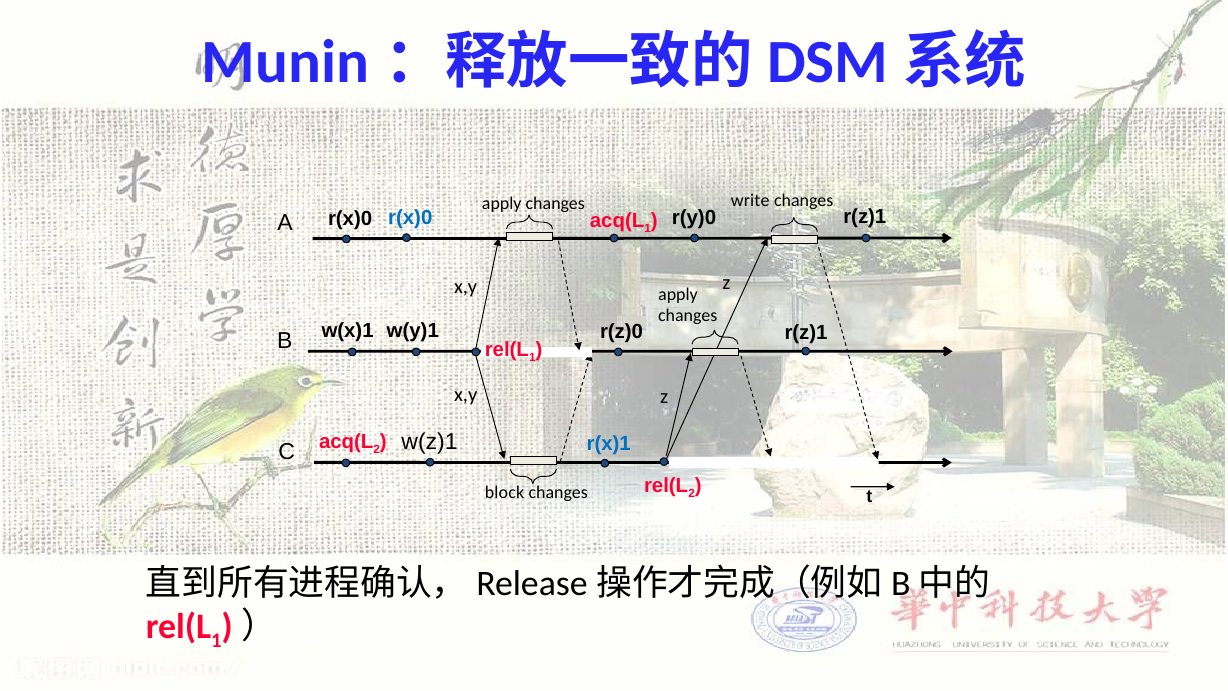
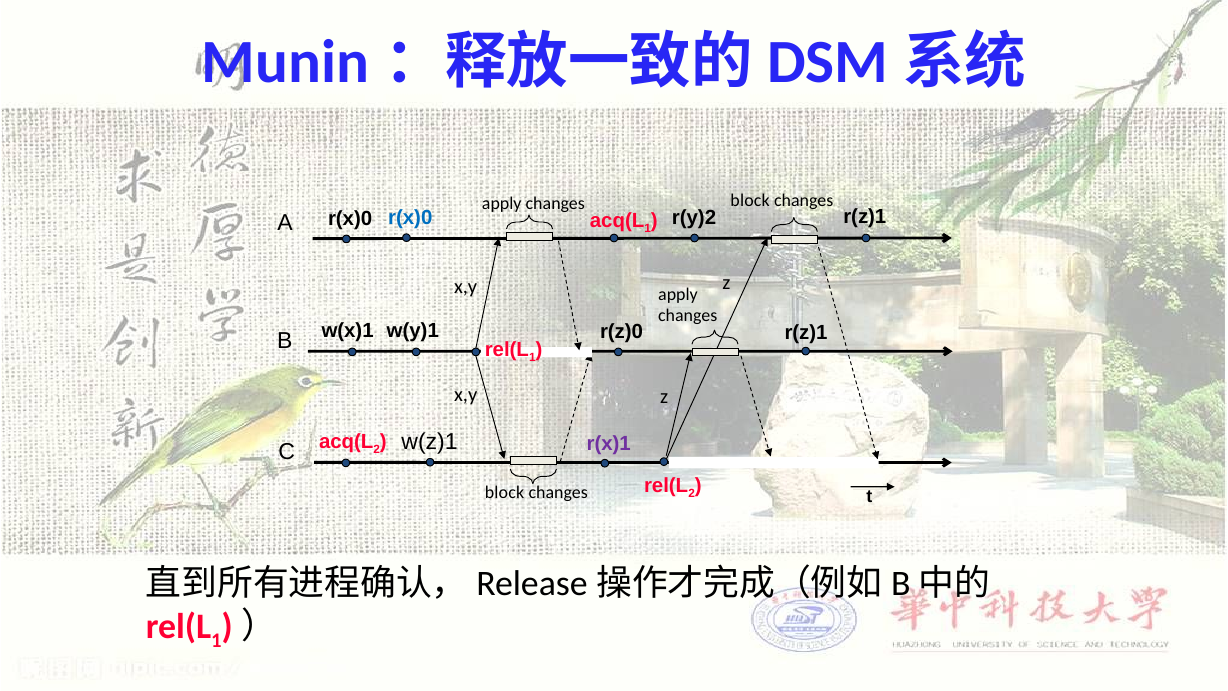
write: write -> block (750, 201)
r(y)0: r(y)0 -> r(y)2 (694, 218)
r(x)1 colour: blue -> purple (609, 443)
